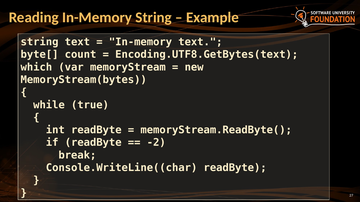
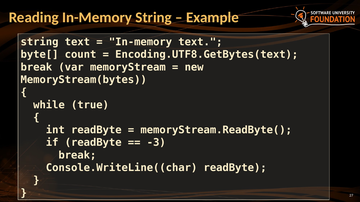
which: which -> break (36, 67)
-2: -2 -> -3 (156, 143)
